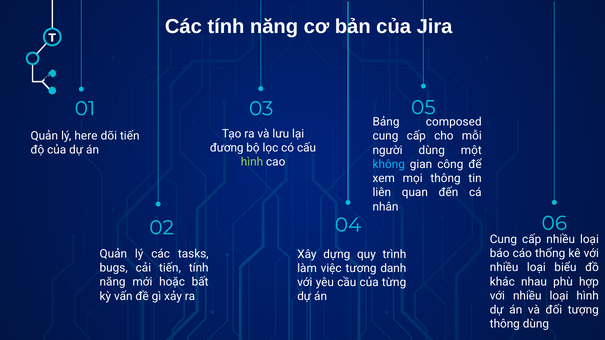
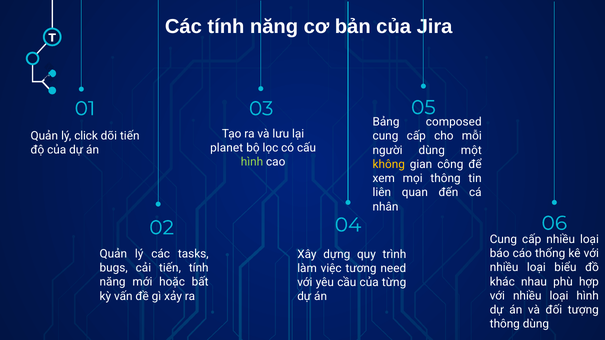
here: here -> click (86, 136)
đương: đương -> planet (227, 148)
không colour: light blue -> yellow (389, 164)
danh: danh -> need (393, 269)
